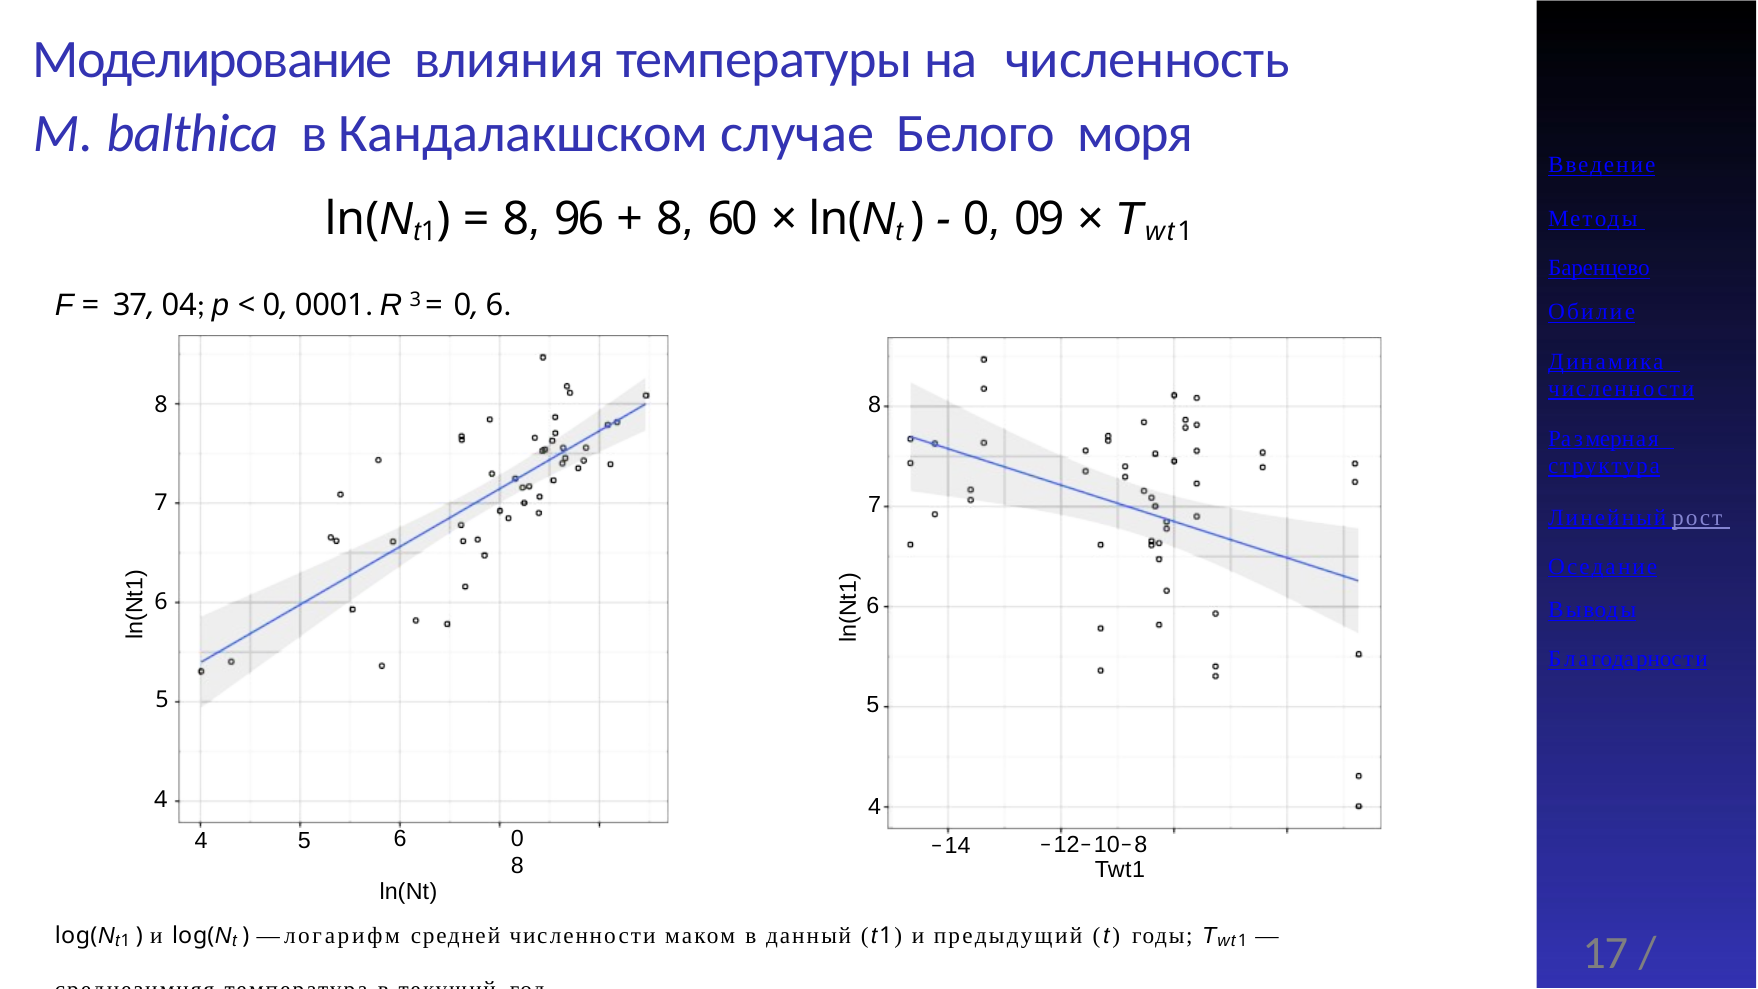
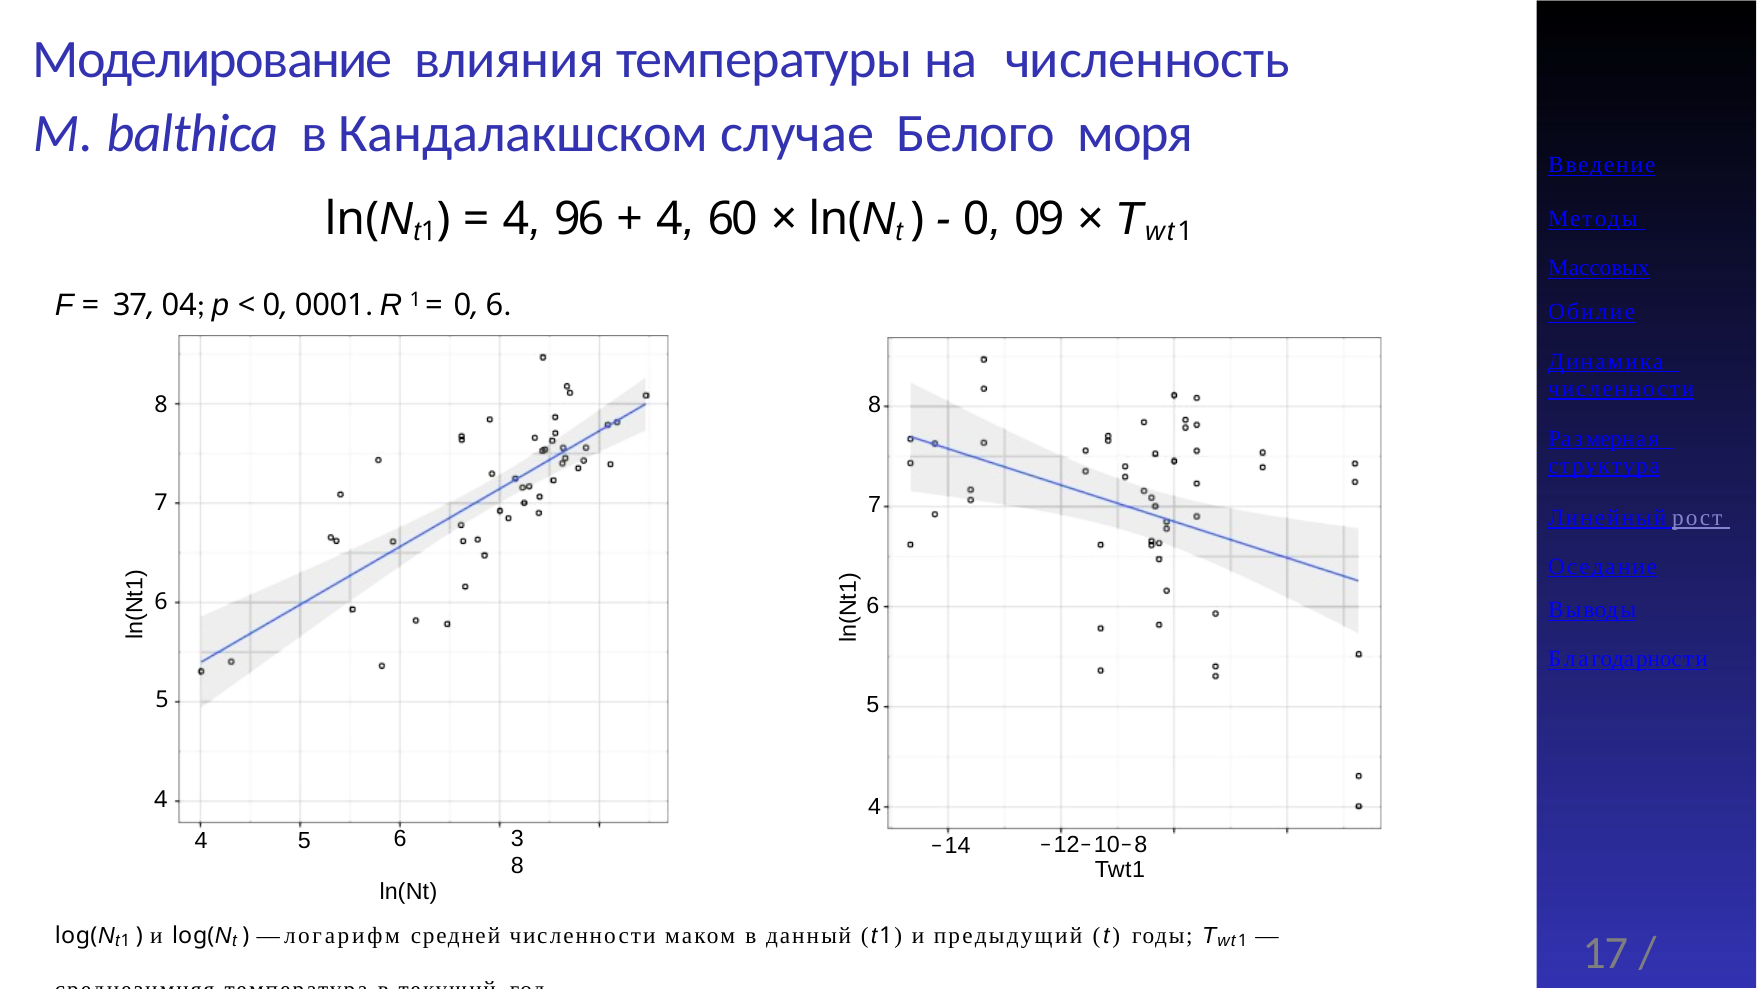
8: 8 -> 4 (516, 219)
8: 8 -> 4 (669, 219)
Баренцево: Баренцево -> Массовых (1599, 268)
R 3: 3 -> 1 (416, 300)
6 0: 0 -> 3 (517, 839)
